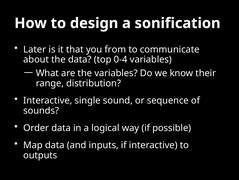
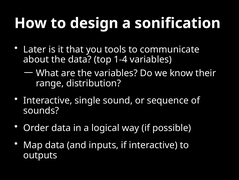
from: from -> tools (115, 49)
0-4: 0-4 -> 1-4 (121, 59)
